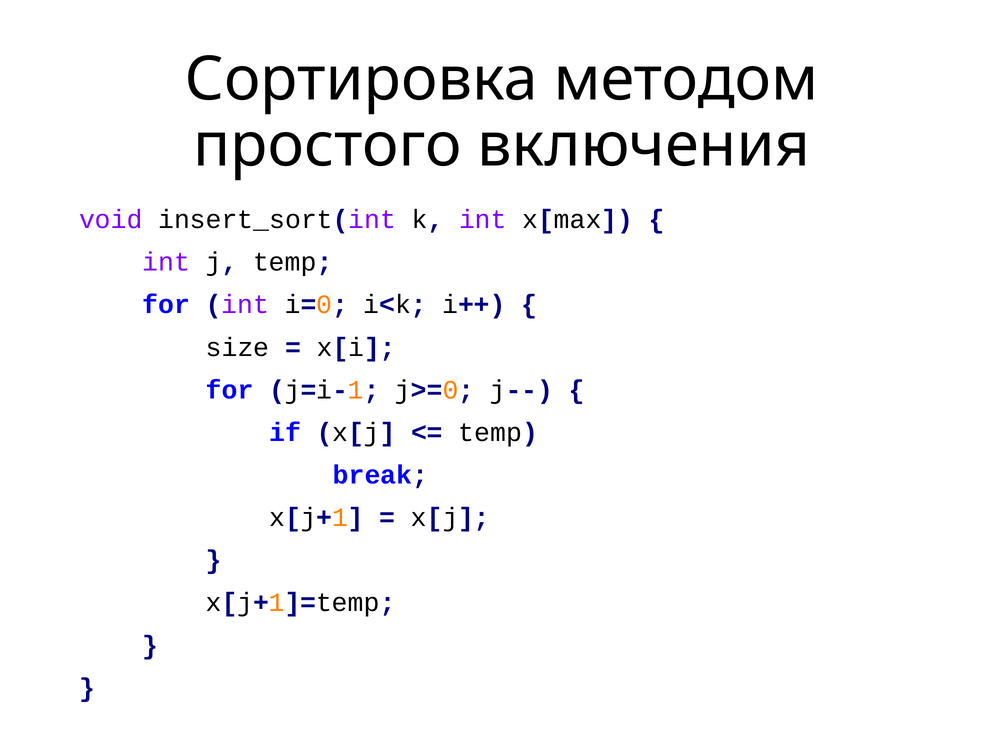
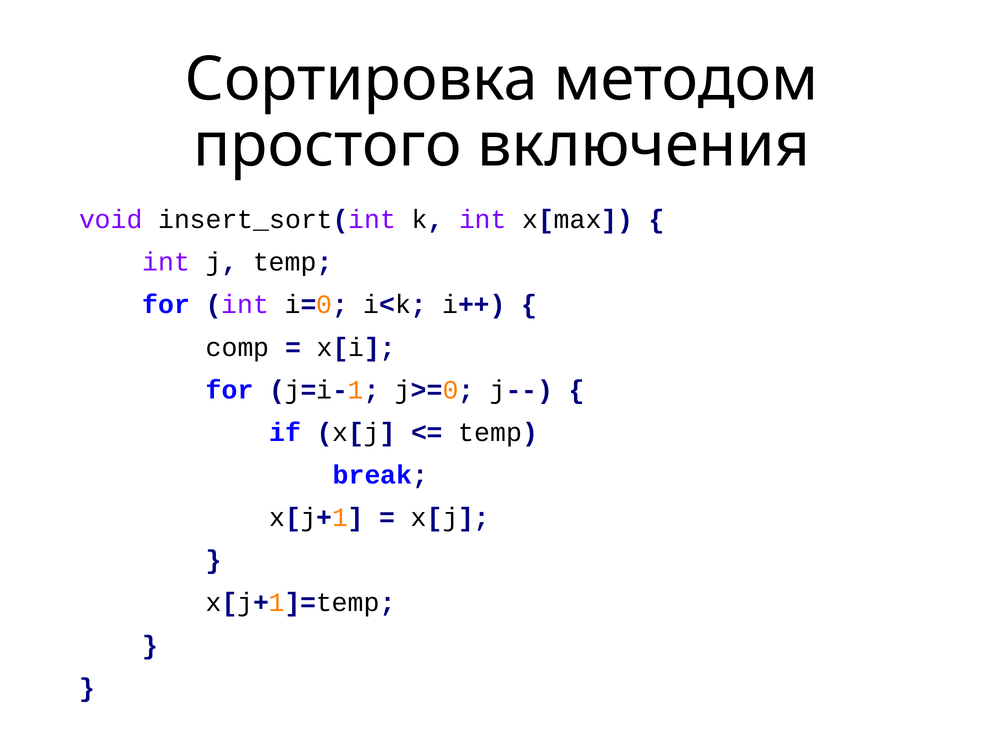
size: size -> comp (238, 347)
